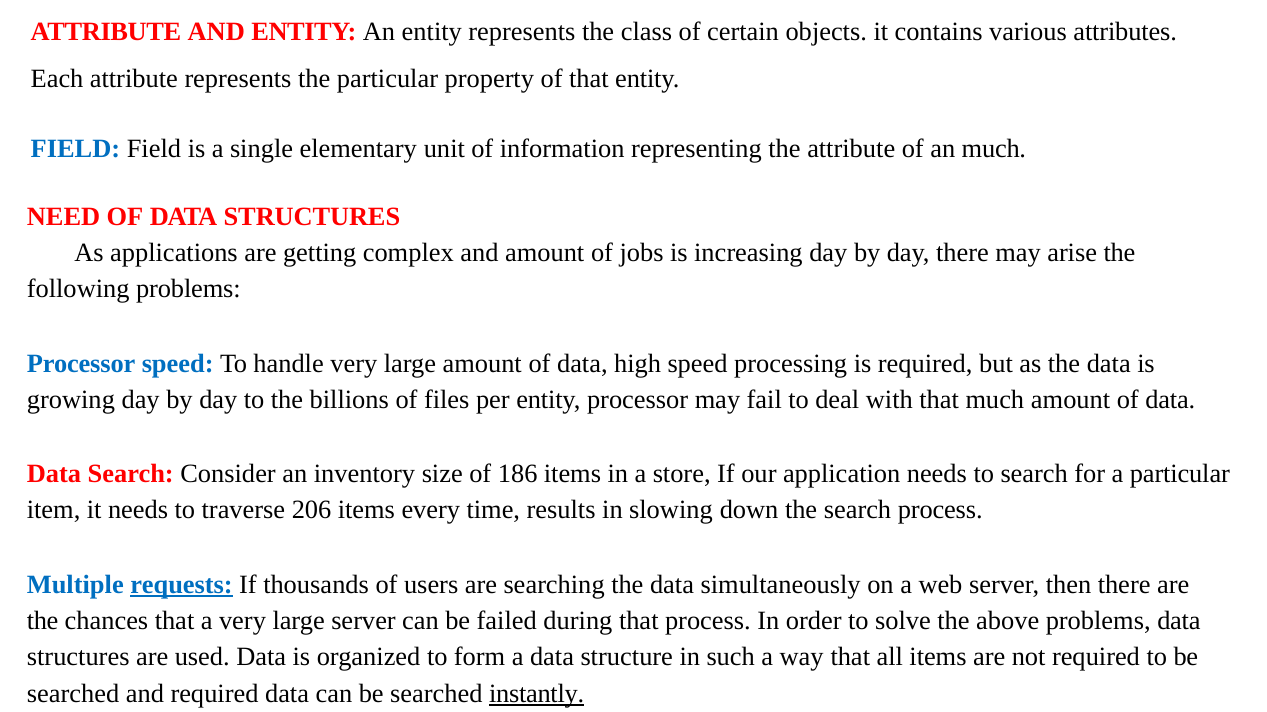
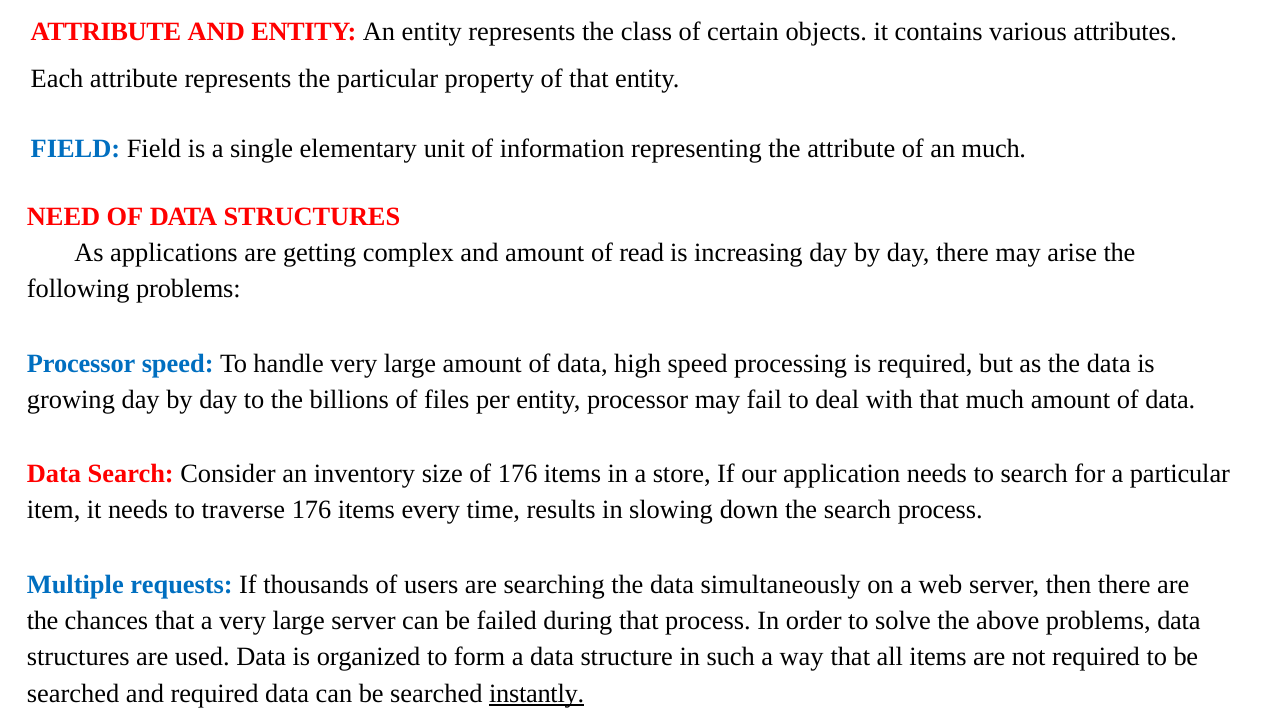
jobs: jobs -> read (642, 253)
of 186: 186 -> 176 (518, 474)
traverse 206: 206 -> 176 (312, 511)
requests underline: present -> none (181, 585)
